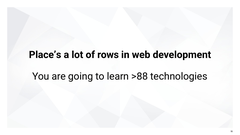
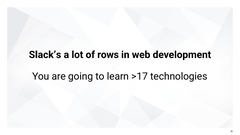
Place’s: Place’s -> Slack’s (45, 55)
>88: >88 -> >17 (140, 76)
